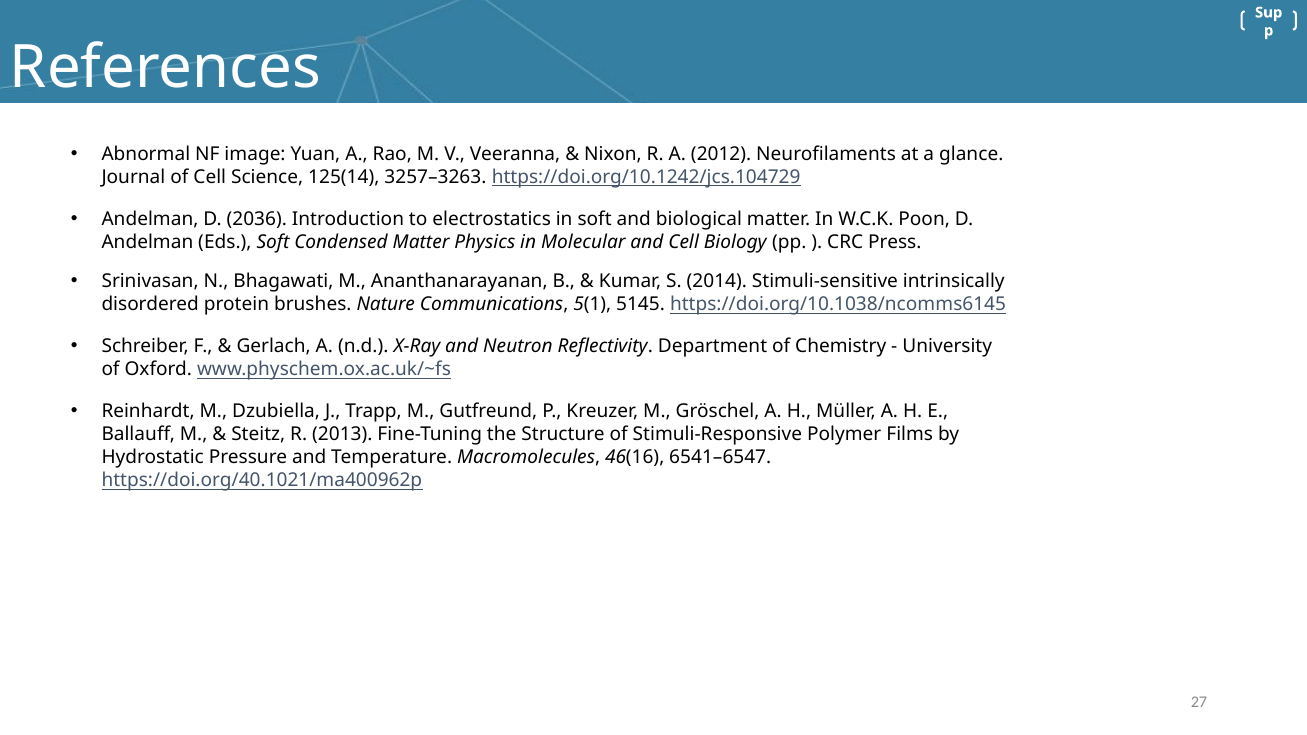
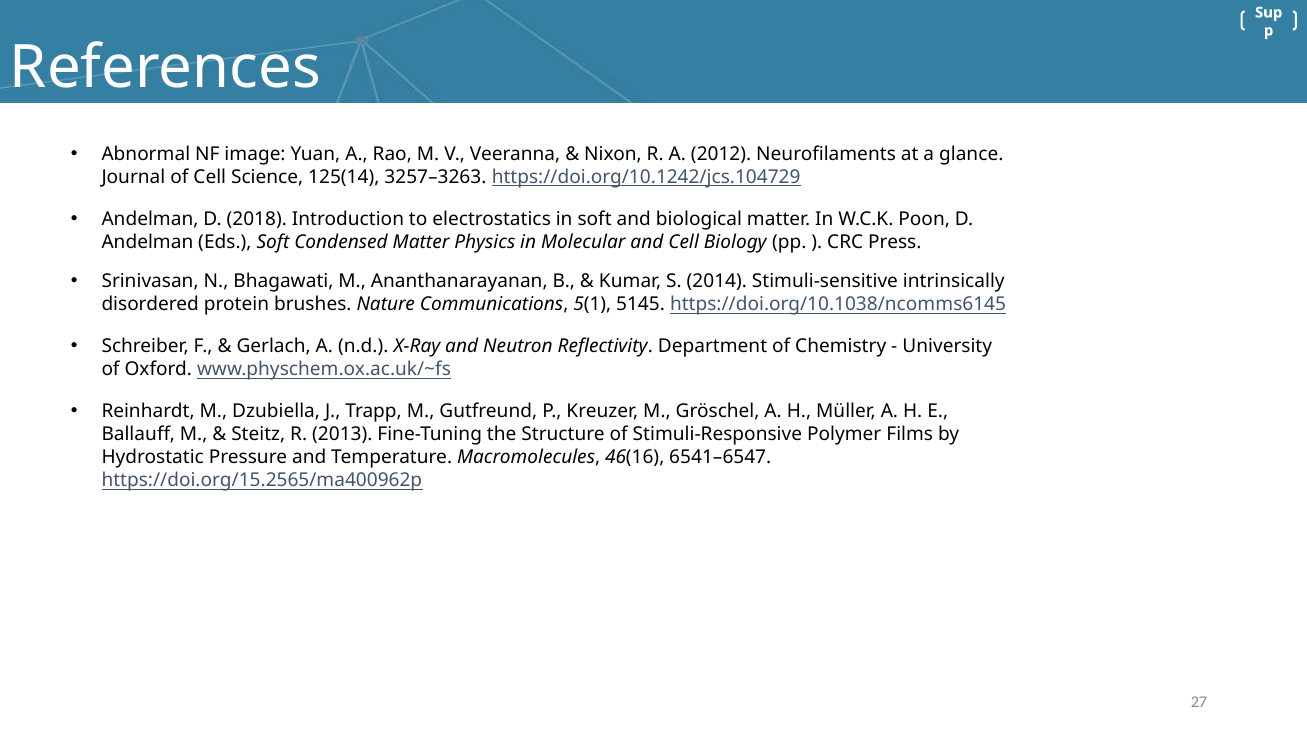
2036: 2036 -> 2018 (257, 219)
https://doi.org/40.1021/ma400962p: https://doi.org/40.1021/ma400962p -> https://doi.org/15.2565/ma400962p (262, 480)
